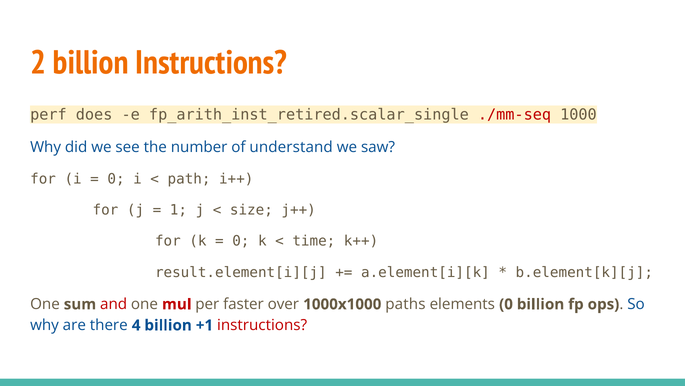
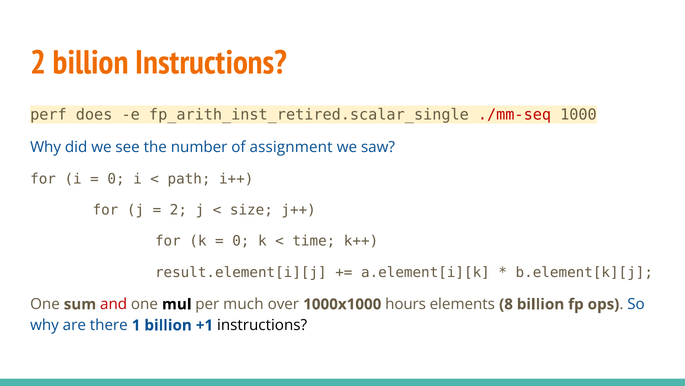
understand: understand -> assignment (291, 147)
1: 1 -> 2 (178, 210)
mul colour: red -> black (177, 304)
faster: faster -> much (243, 304)
paths: paths -> hours (406, 304)
elements 0: 0 -> 8 (506, 304)
4: 4 -> 1 (136, 325)
instructions colour: red -> black (262, 325)
